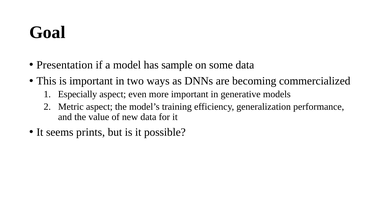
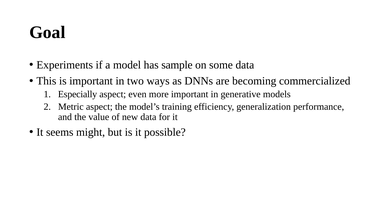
Presentation: Presentation -> Experiments (65, 65)
prints: prints -> might (91, 132)
